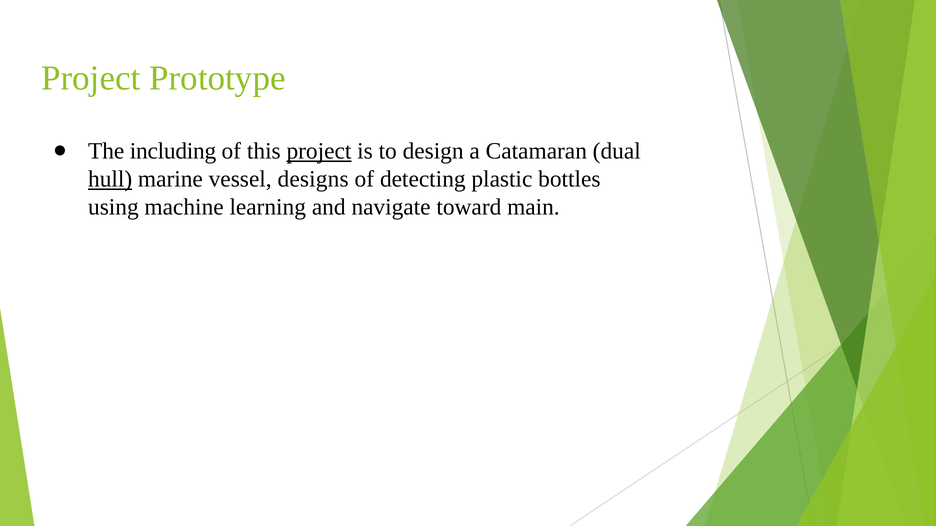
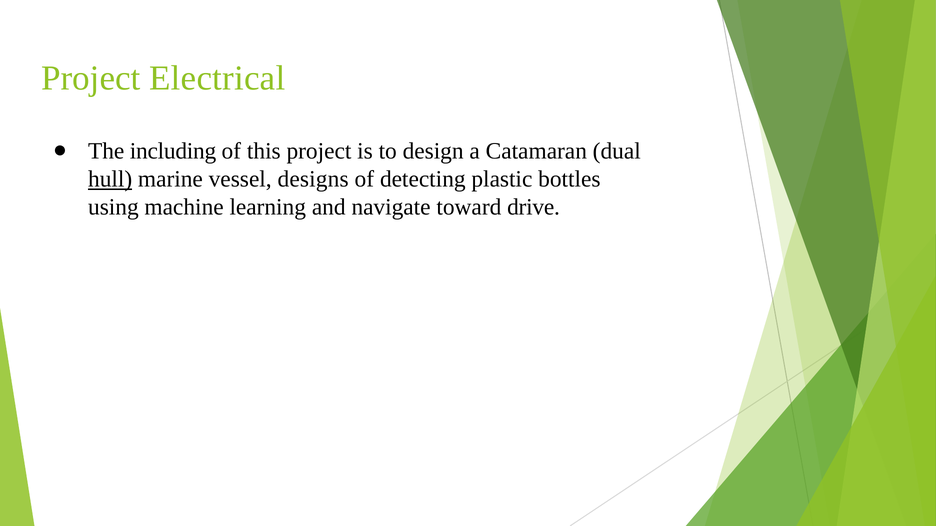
Prototype: Prototype -> Electrical (217, 78)
project underline: present -> none (319, 151)
main: main -> drive (534, 207)
